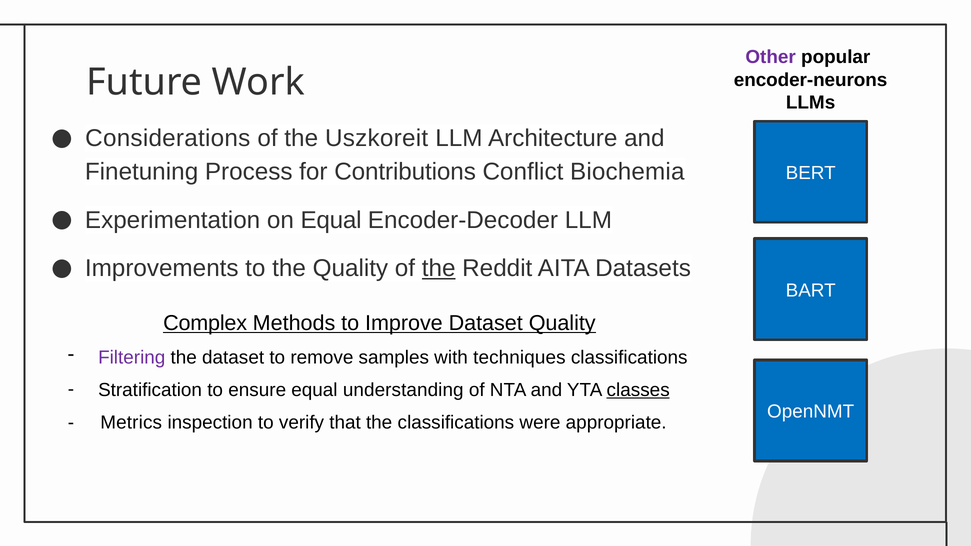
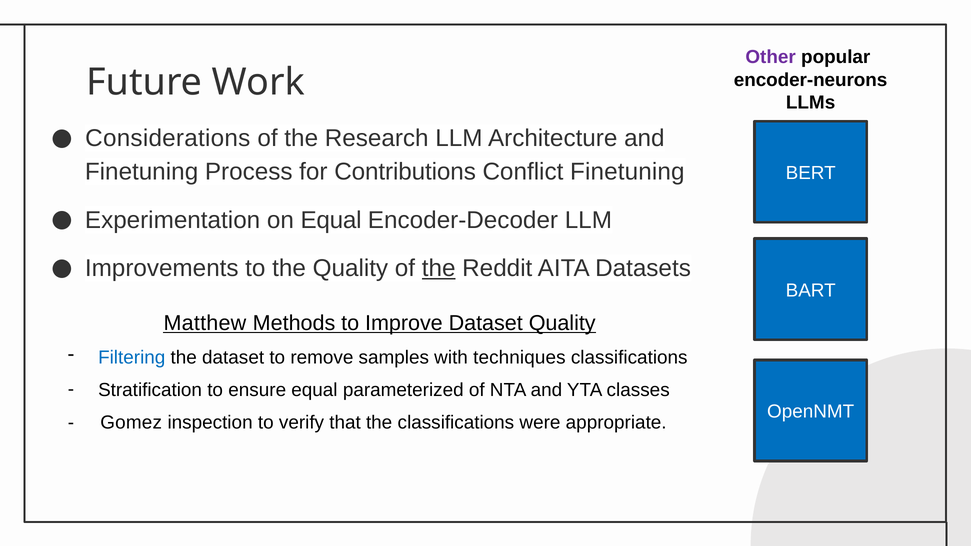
Uszkoreit: Uszkoreit -> Research (377, 138)
Conflict Biochemia: Biochemia -> Finetuning (627, 172)
Complex: Complex -> Matthew (205, 323)
Filtering colour: purple -> blue (132, 358)
understanding: understanding -> parameterized (403, 390)
classes underline: present -> none (638, 390)
Metrics: Metrics -> Gomez (131, 422)
